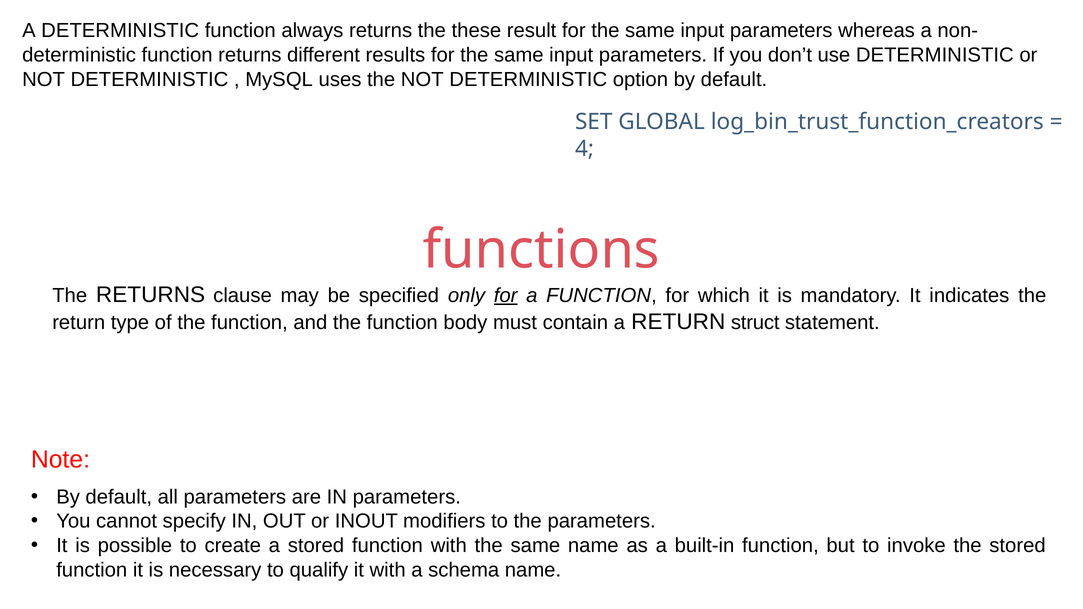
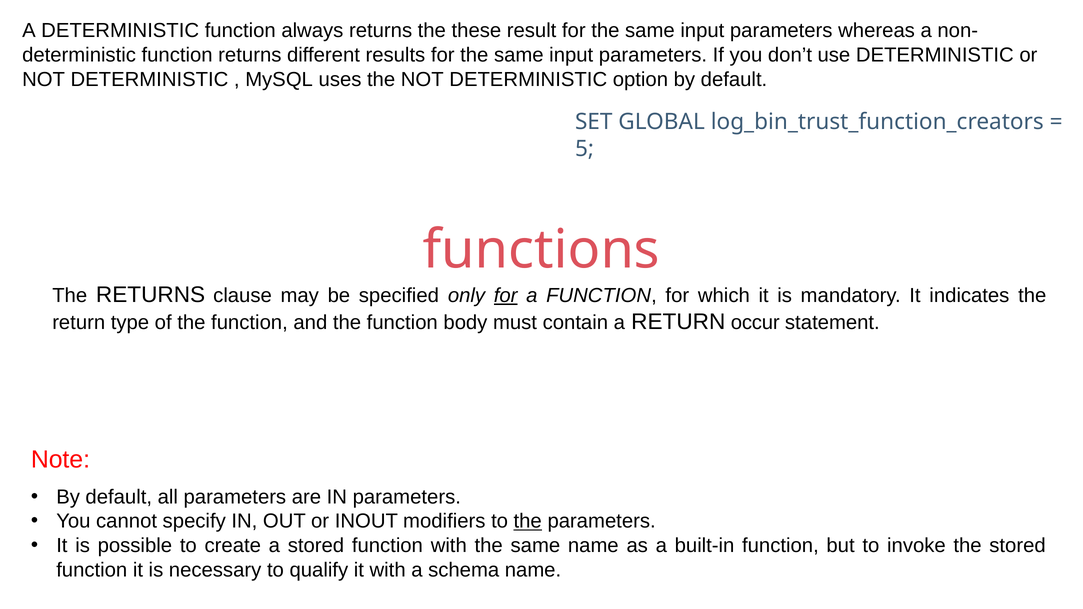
4: 4 -> 5 (585, 149)
struct: struct -> occur (755, 323)
the underline: none -> present (528, 521)
